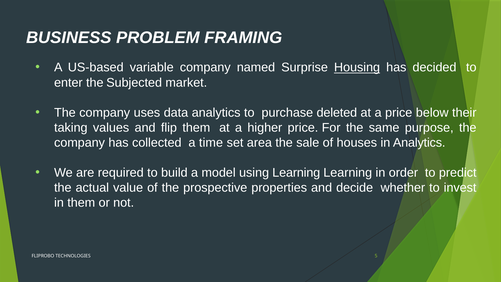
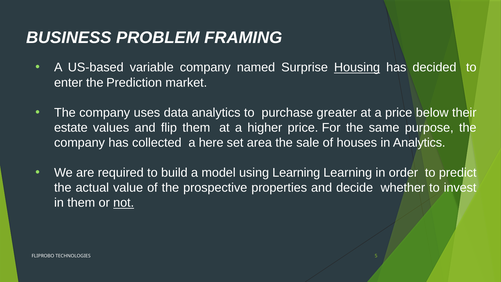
Subjected: Subjected -> Prediction (134, 82)
deleted: deleted -> greater (337, 113)
taking: taking -> estate (71, 128)
time: time -> here (211, 143)
not underline: none -> present (124, 203)
